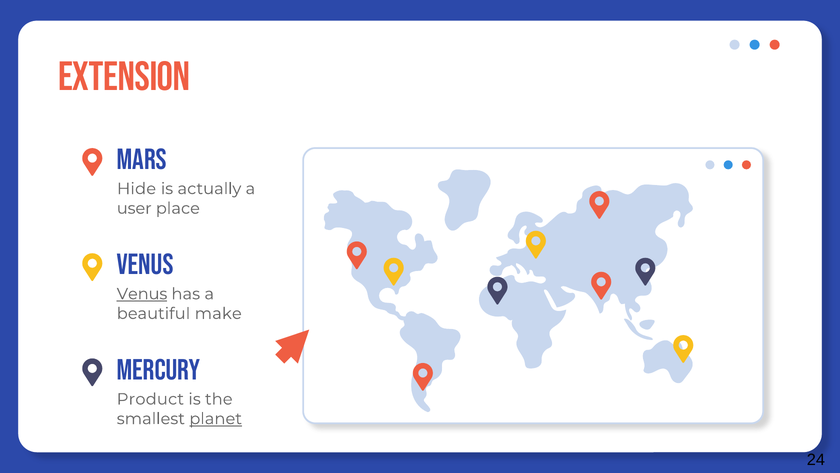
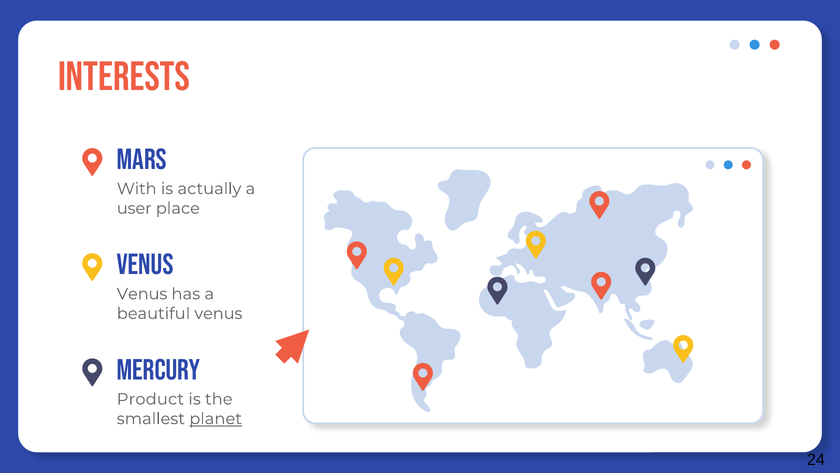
extension: extension -> interests (124, 77)
Hide: Hide -> With (137, 189)
Venus underline: present -> none (142, 294)
beautiful make: make -> venus (218, 313)
